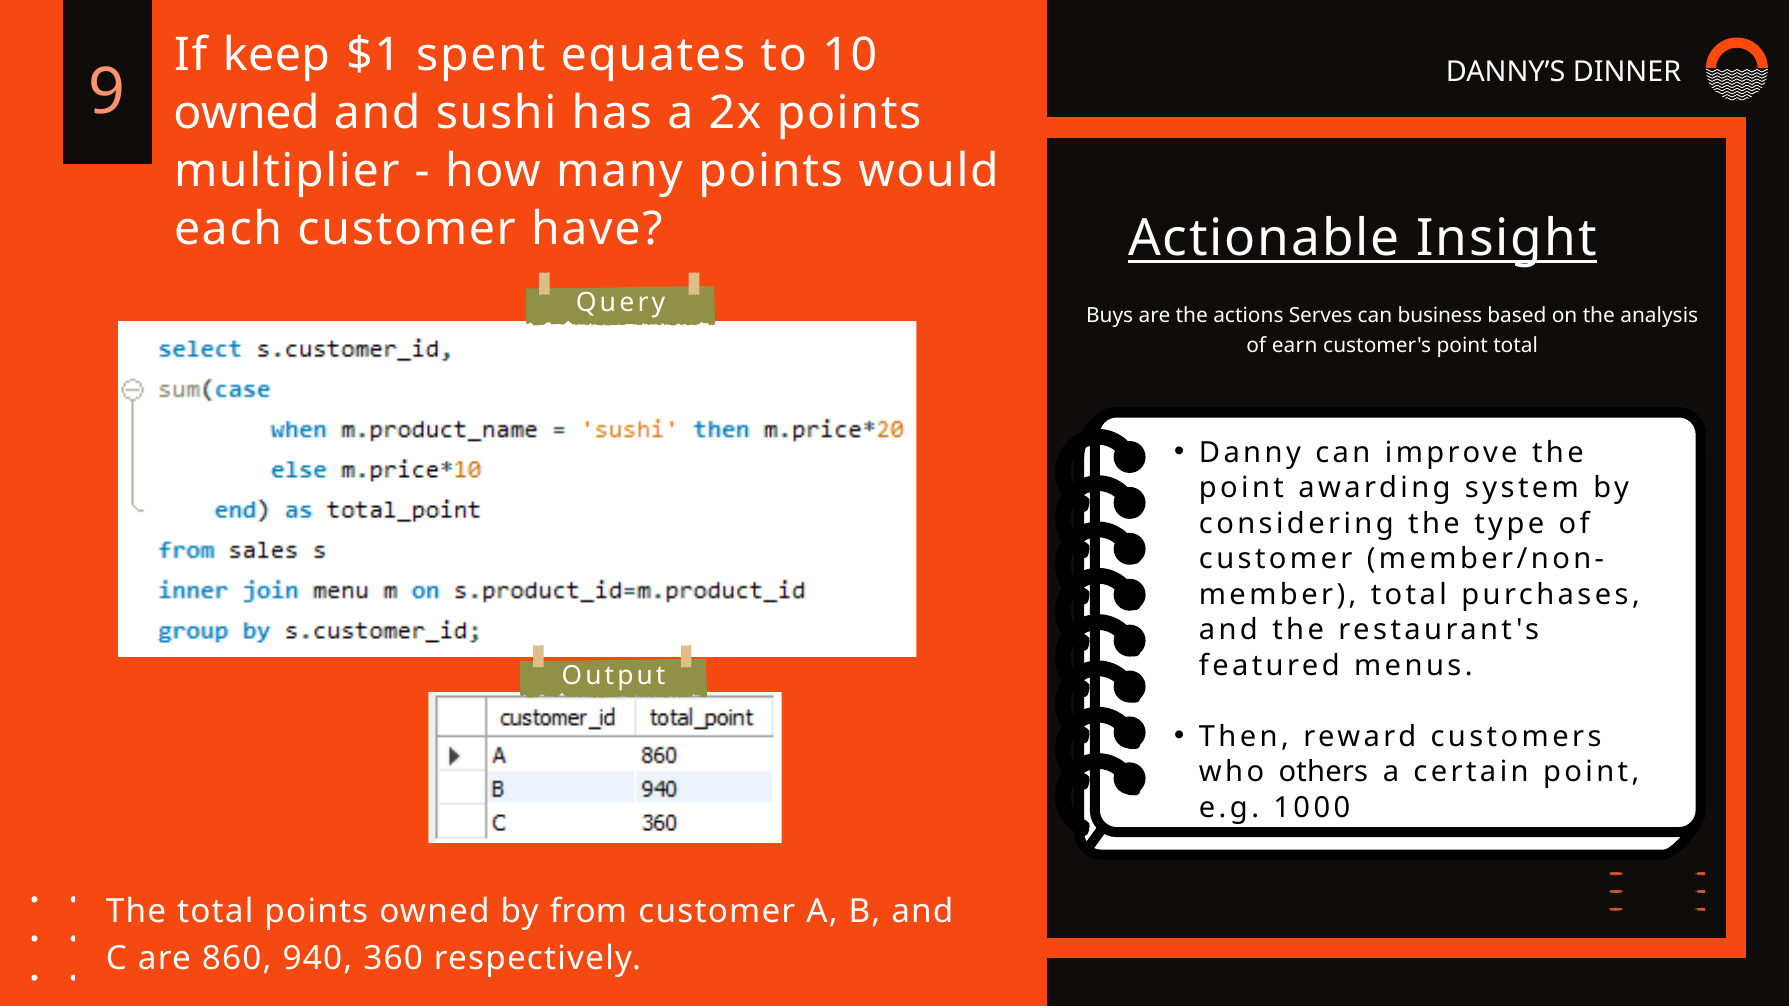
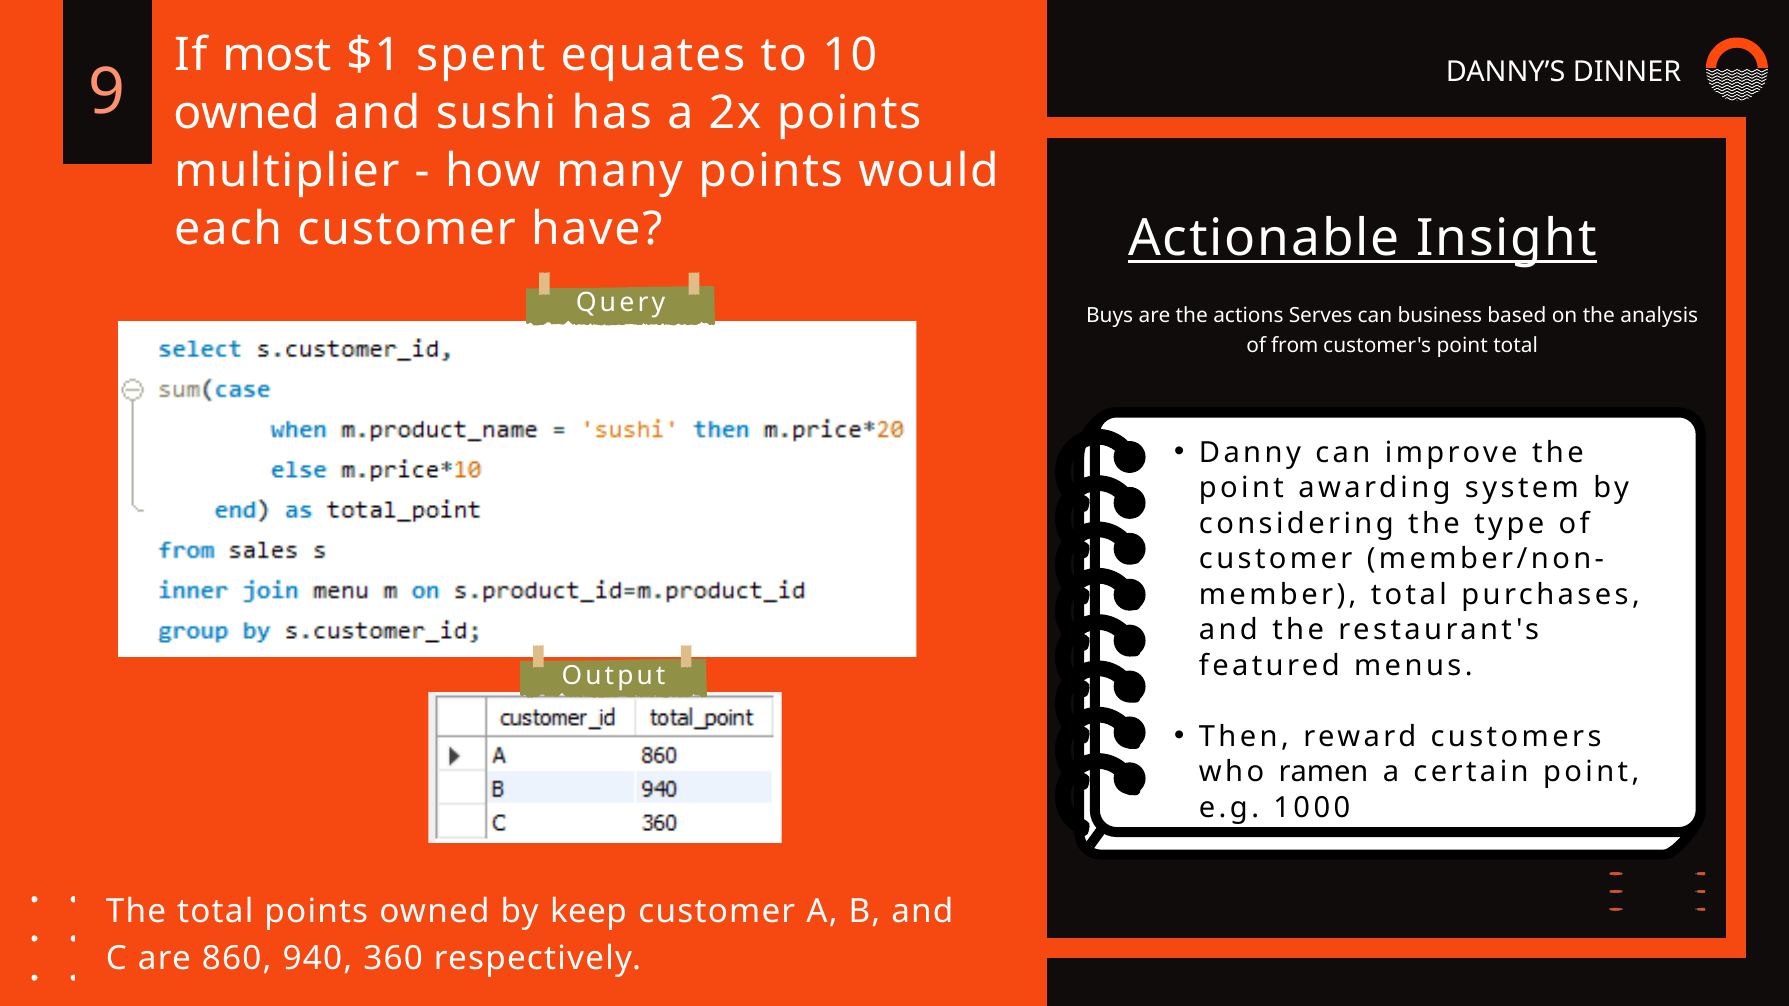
keep: keep -> most (277, 55)
earn: earn -> from (1295, 345)
others: others -> ramen (1323, 772)
from: from -> keep (588, 912)
